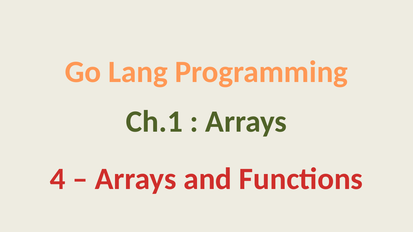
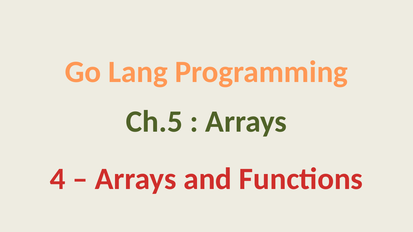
Ch.1: Ch.1 -> Ch.5 (154, 122)
